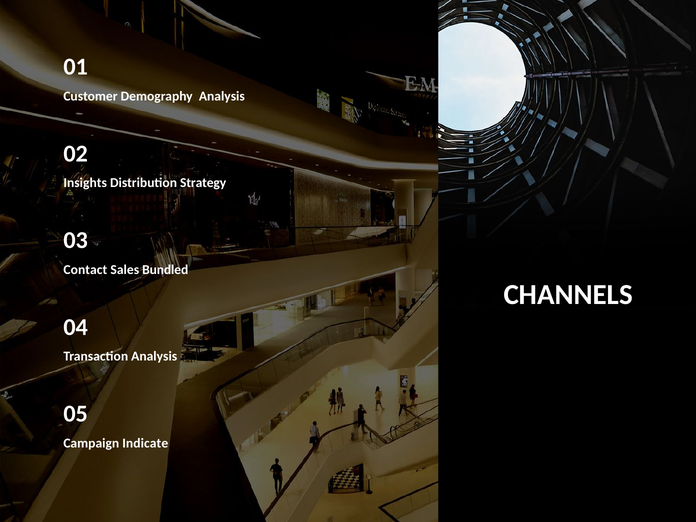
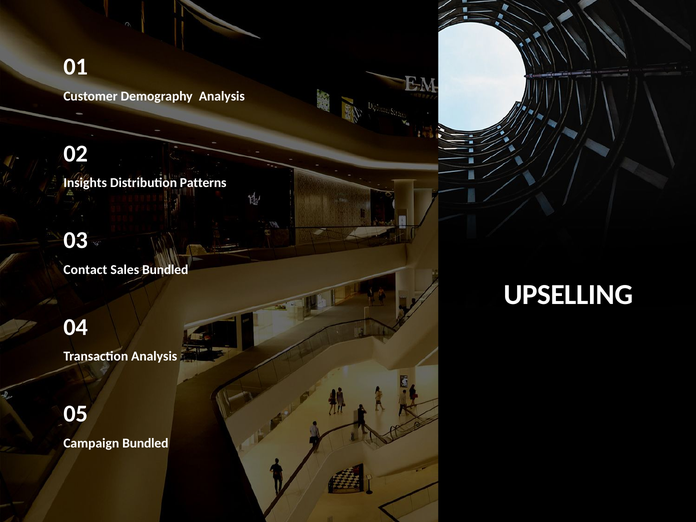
Strategy: Strategy -> Patterns (203, 183)
CHANNELS: CHANNELS -> UPSELLING (568, 295)
Campaign Indicate: Indicate -> Bundled (145, 443)
